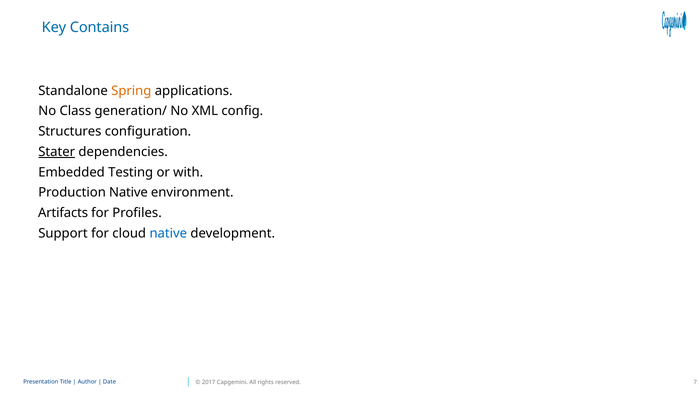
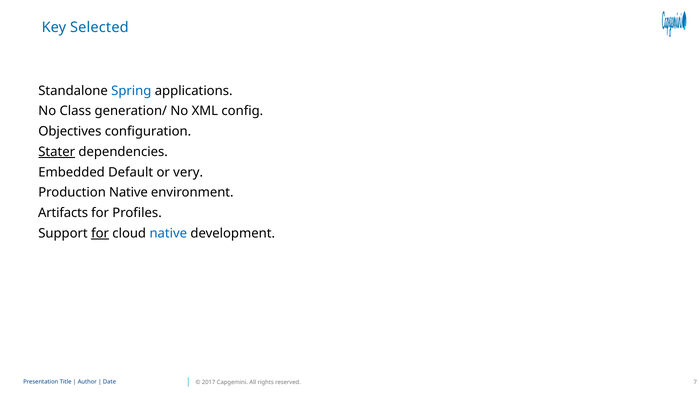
Contains: Contains -> Selected (99, 27)
Spring colour: orange -> blue (131, 91)
Structures: Structures -> Objectives (70, 132)
Testing: Testing -> Default (131, 172)
with: with -> very (188, 172)
for underline: none -> present (100, 233)
